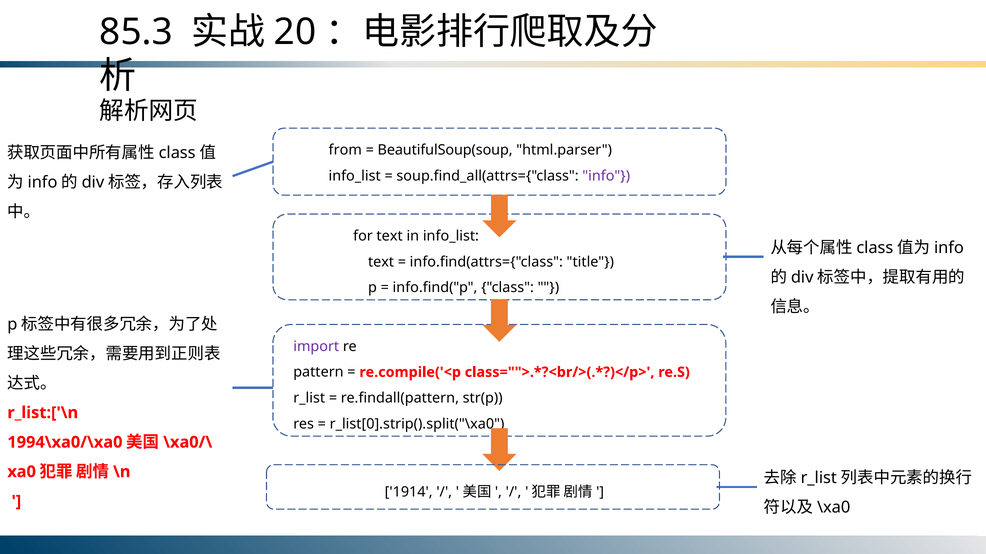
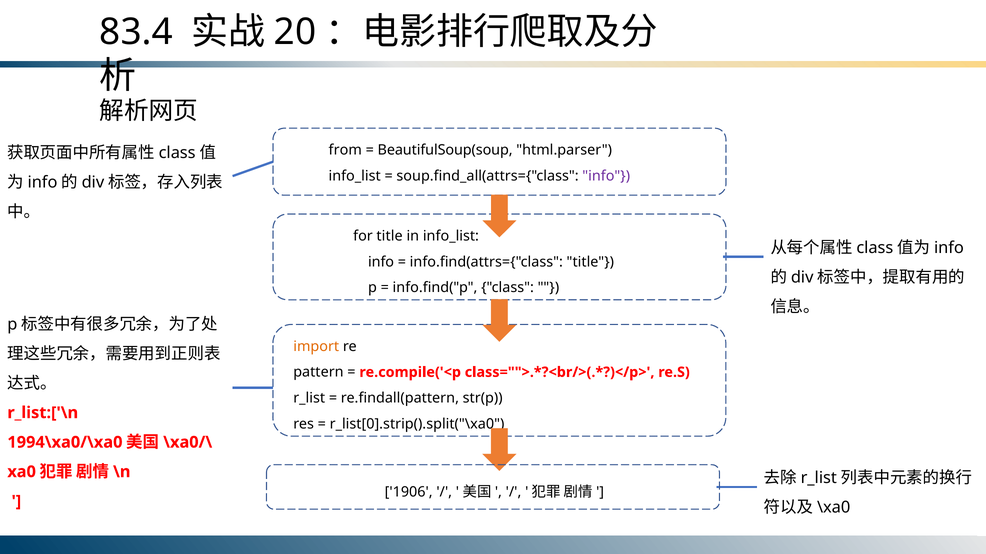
85.3: 85.3 -> 83.4 (136, 32)
for text: text -> title (390, 236)
text: text -> info (381, 262)
import colour: purple -> orange (316, 347)
1914: 1914 -> 1906 (409, 493)
